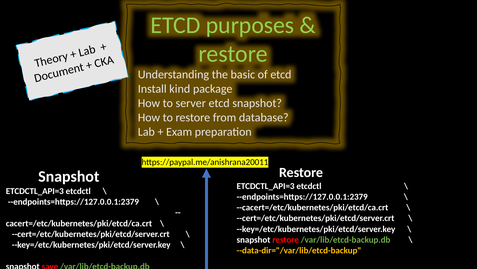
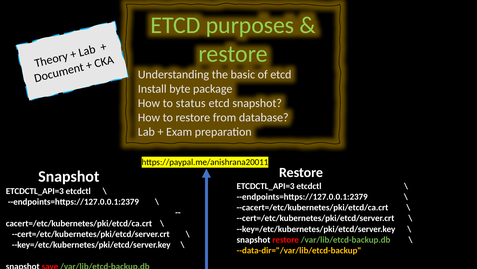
kind: kind -> byte (180, 89)
server: server -> status (191, 103)
